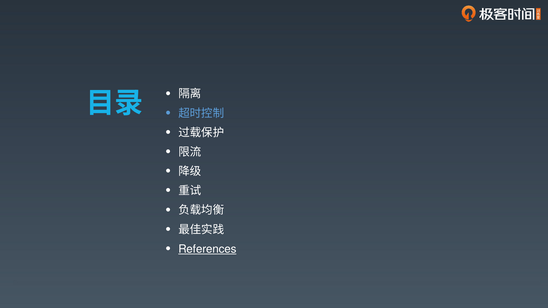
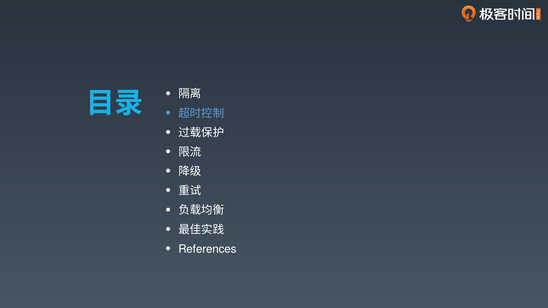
References underline: present -> none (207, 249)
